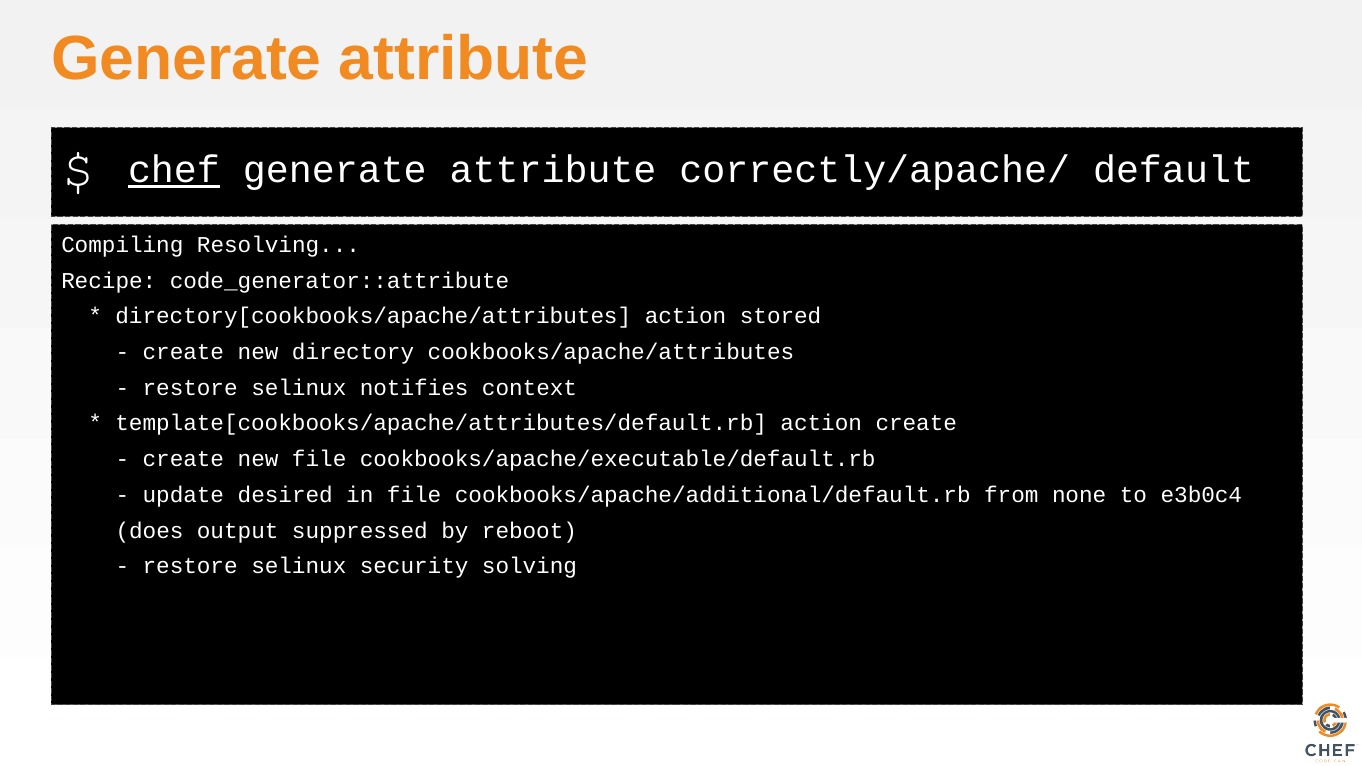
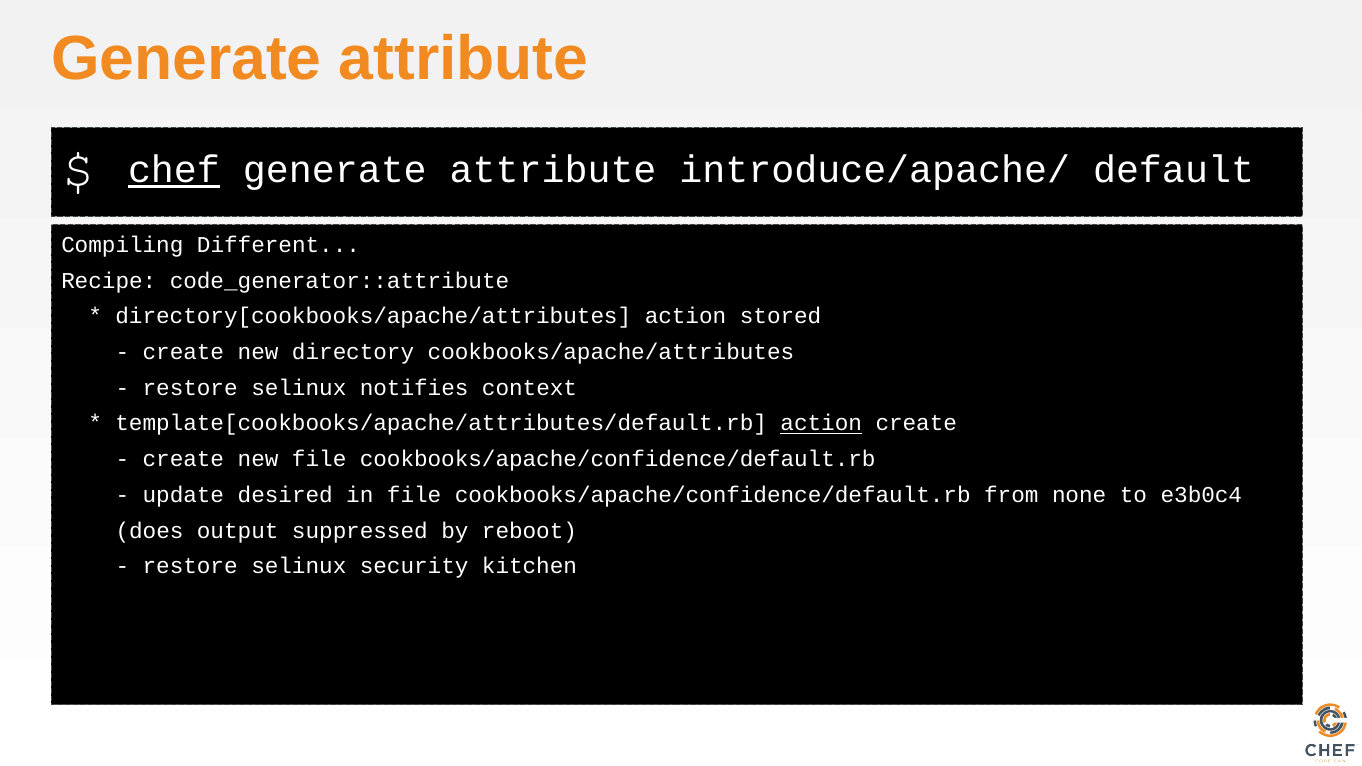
correctly/apache/: correctly/apache/ -> introduce/apache/ (875, 170)
Resolving: Resolving -> Different (278, 245)
action underline: none -> present (821, 424)
new file cookbooks/apache/executable/default.rb: cookbooks/apache/executable/default.rb -> cookbooks/apache/confidence/default.rb (618, 459)
in file cookbooks/apache/additional/default.rb: cookbooks/apache/additional/default.rb -> cookbooks/apache/confidence/default.rb (713, 495)
solving: solving -> kitchen (529, 566)
